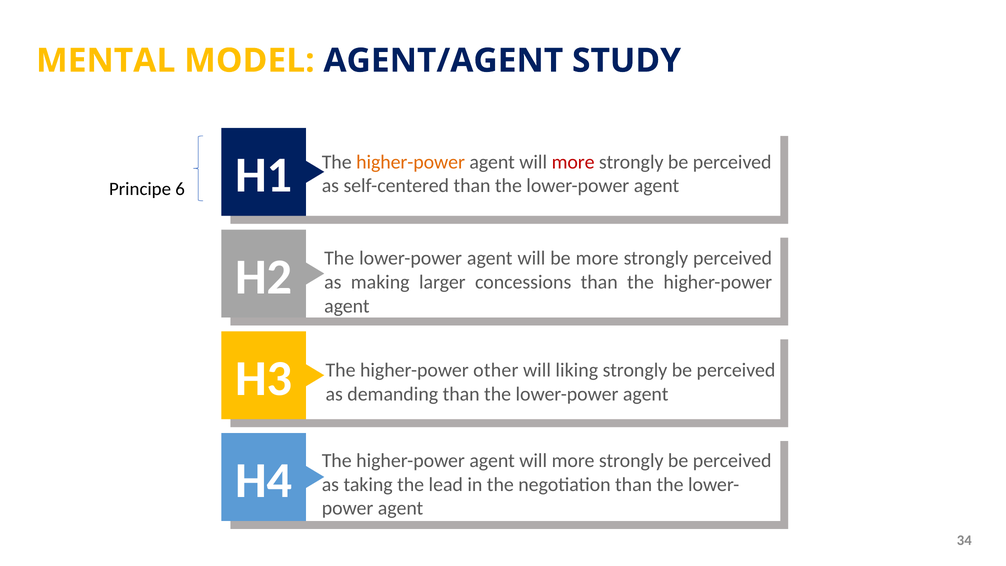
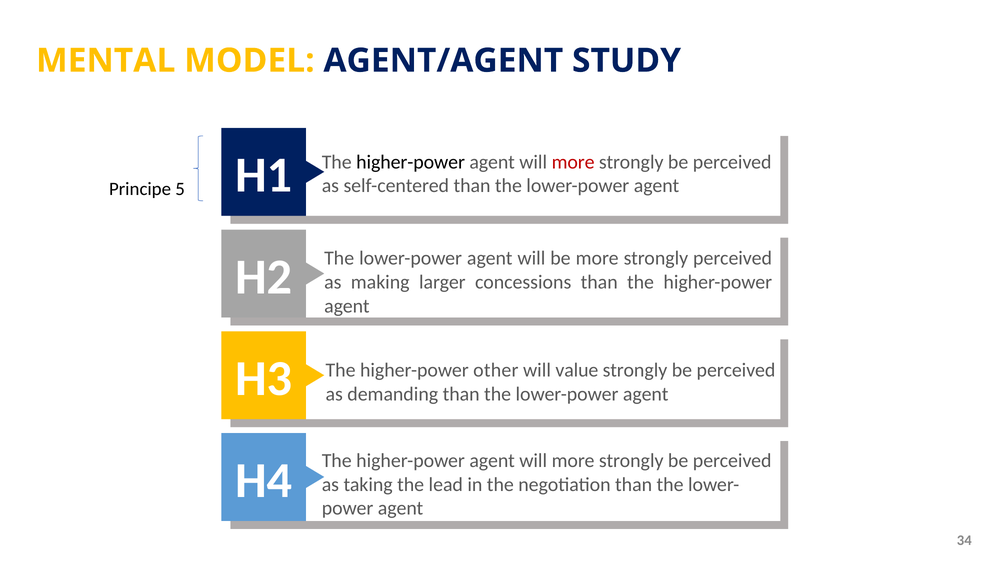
higher-power colour: orange -> black (411, 162)
6: 6 -> 5 (180, 189)
liking: liking -> value (577, 370)
